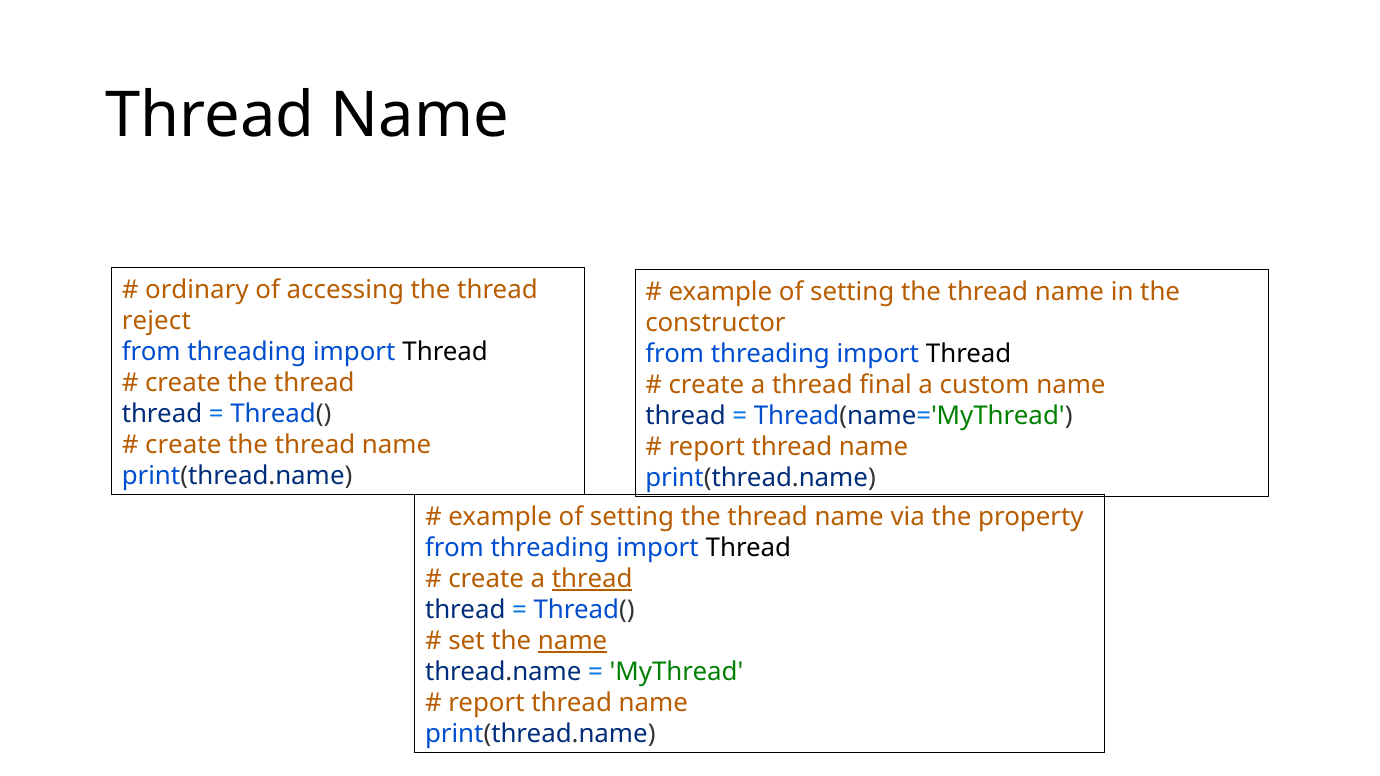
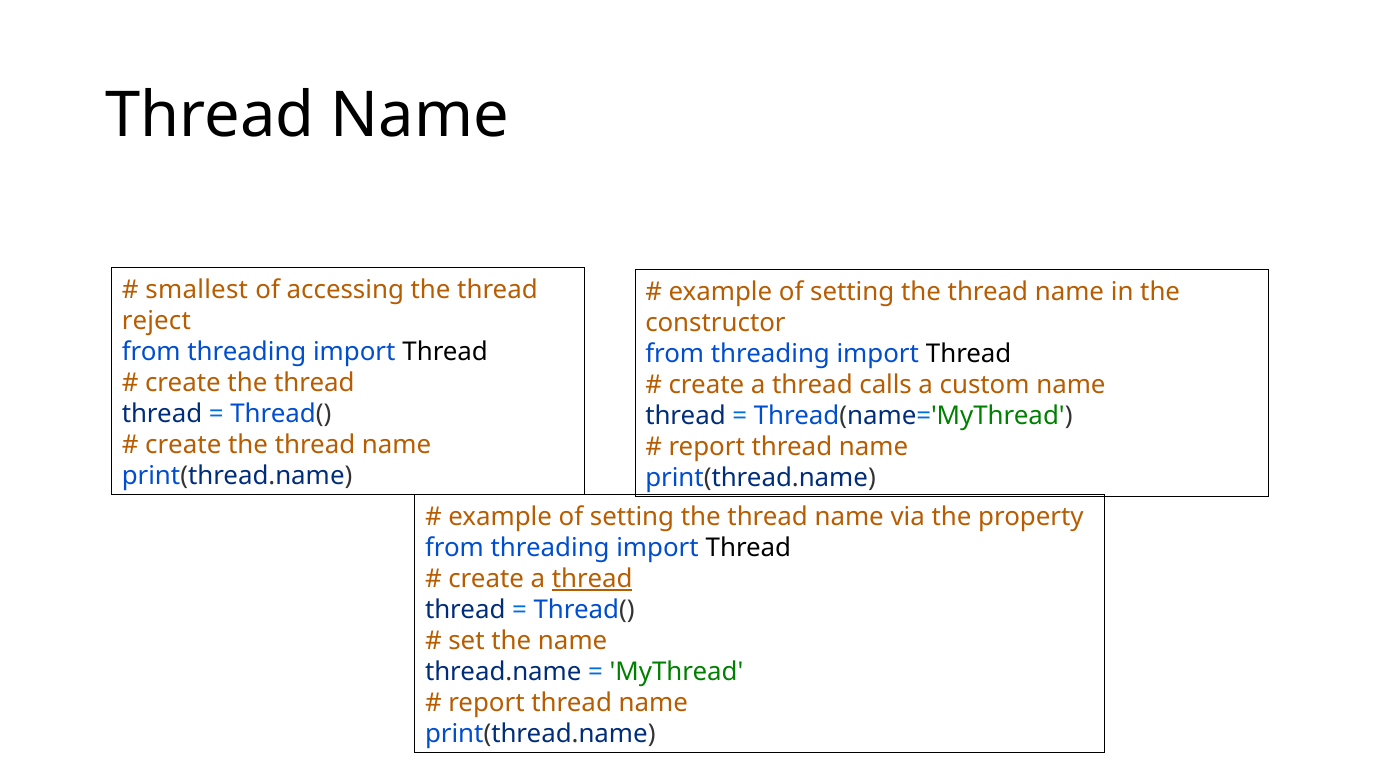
ordinary: ordinary -> smallest (197, 290)
final: final -> calls (886, 385)
name underline: present -> none (573, 641)
